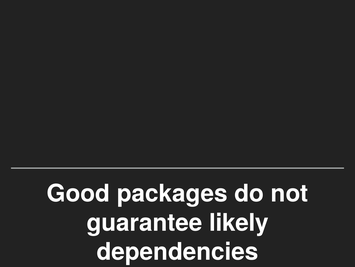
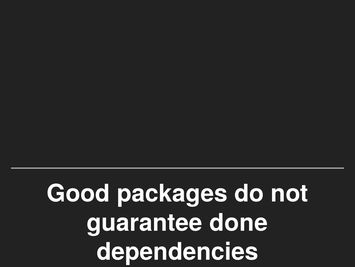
likely: likely -> done (239, 222)
